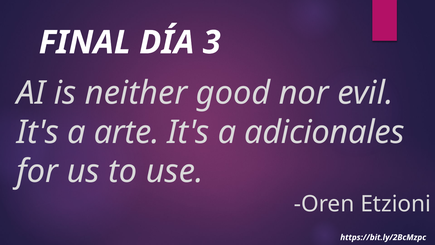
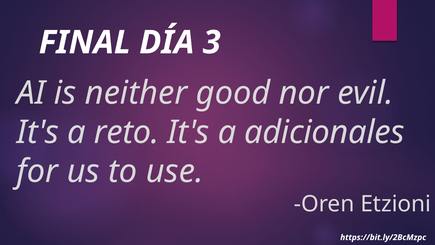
arte: arte -> reto (127, 132)
